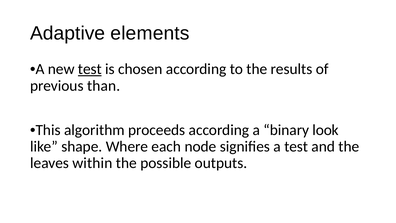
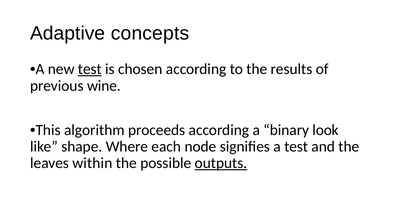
elements: elements -> concepts (150, 33)
than: than -> wine (104, 86)
outputs underline: none -> present (221, 163)
